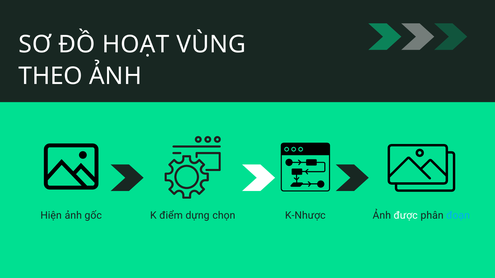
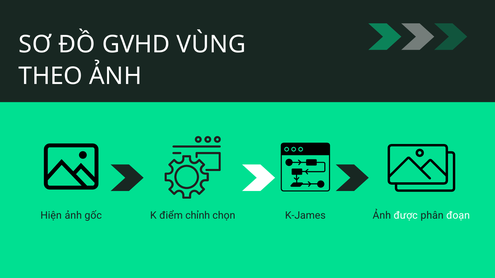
HOẠT: HOẠT -> GVHD (136, 45)
dựng: dựng -> chỉnh (198, 216)
K-Nhược: K-Nhược -> K-James (305, 216)
đoạn colour: light blue -> white (458, 216)
